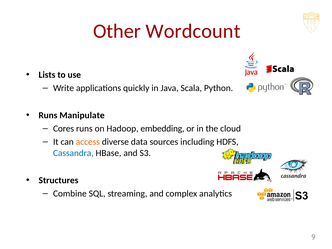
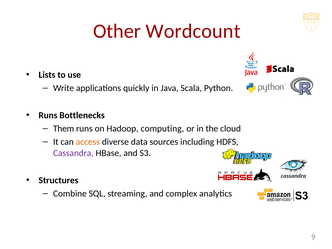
Manipulate: Manipulate -> Bottlenecks (82, 115)
Cores: Cores -> Them (64, 129)
embedding: embedding -> computing (162, 129)
Cassandra colour: blue -> purple (73, 153)
